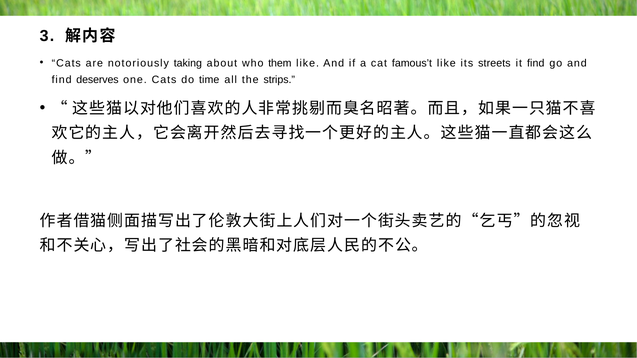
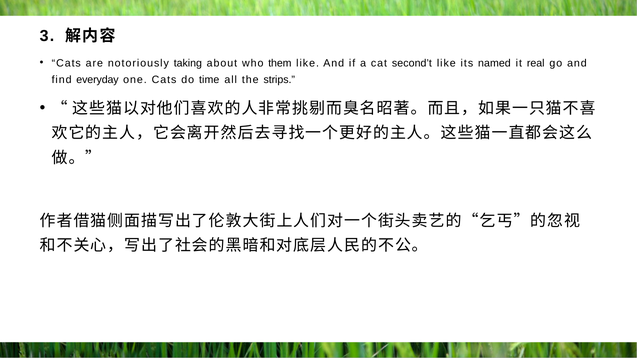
famous’t: famous’t -> second’t (412, 63)
streets: streets -> named (494, 63)
it find: find -> real (536, 63)
deserves: deserves -> everyday (98, 80)
